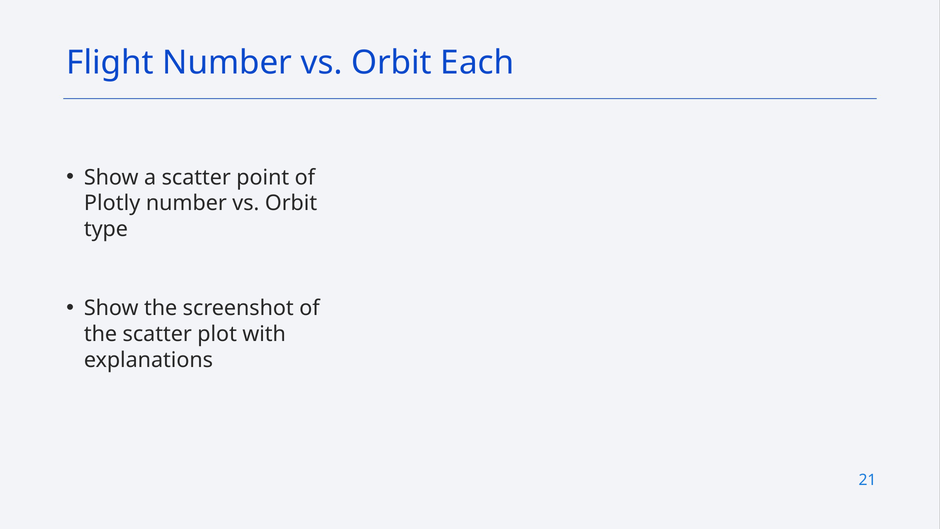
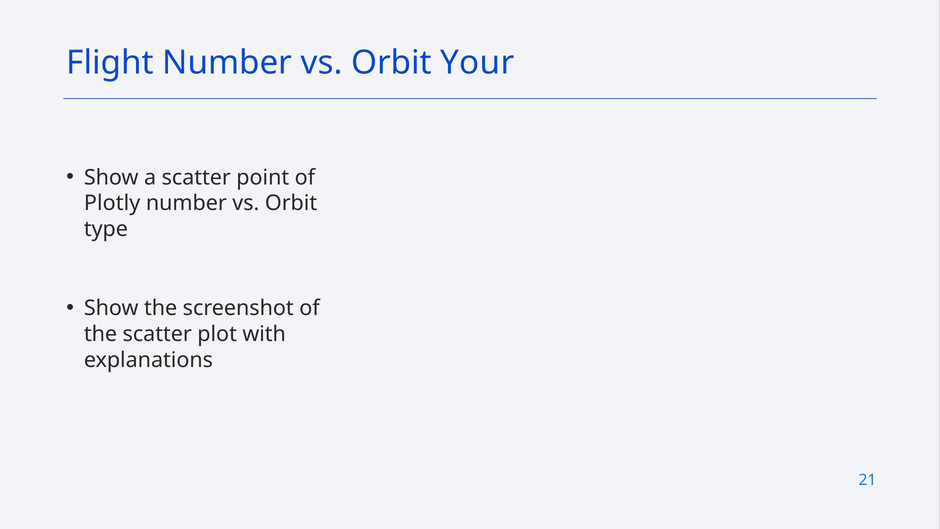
Each: Each -> Your (477, 63)
